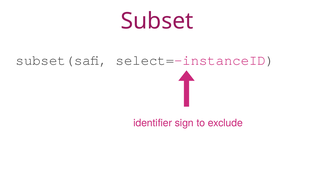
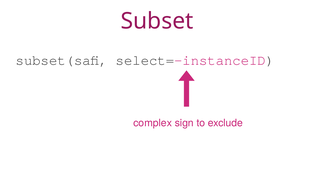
identifier: identifier -> complex (153, 123)
